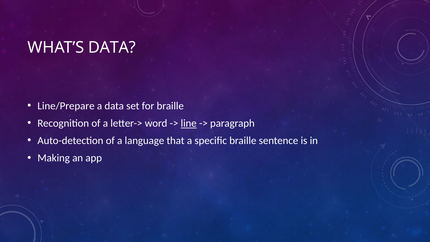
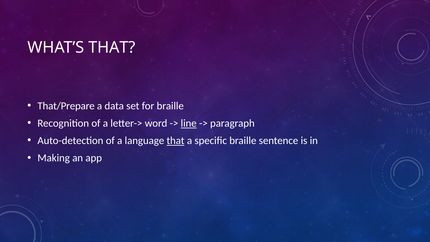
WHAT’S DATA: DATA -> THAT (112, 47)
Line/Prepare: Line/Prepare -> That/Prepare (66, 106)
that underline: none -> present (176, 141)
